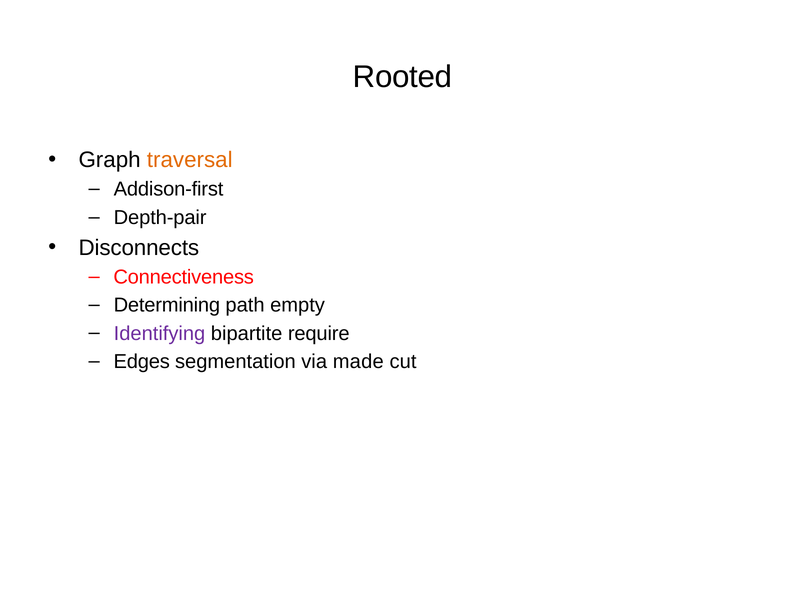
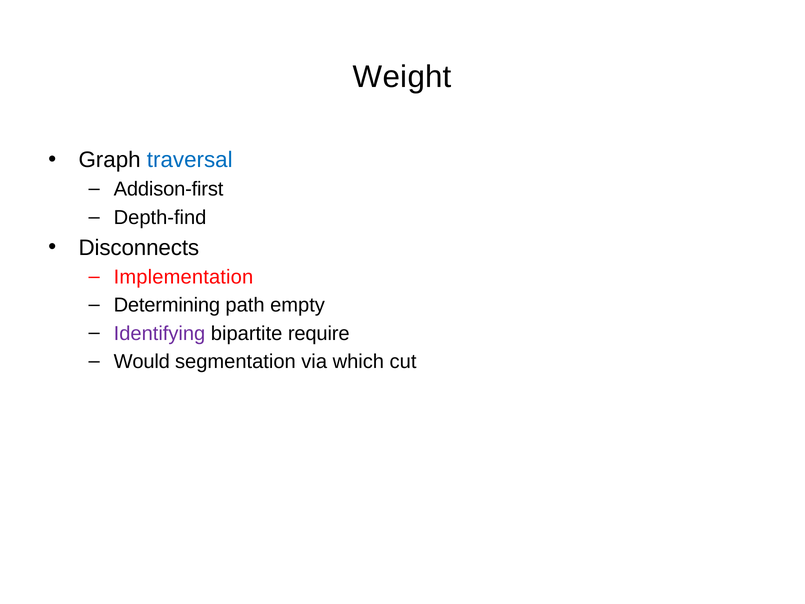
Rooted: Rooted -> Weight (402, 77)
traversal colour: orange -> blue (190, 160)
Depth-pair: Depth-pair -> Depth-find (160, 217)
Connectiveness: Connectiveness -> Implementation (183, 277)
Edges: Edges -> Would (142, 361)
made: made -> which (358, 361)
